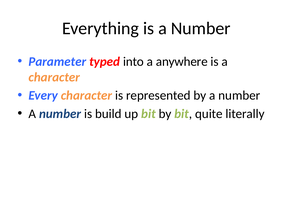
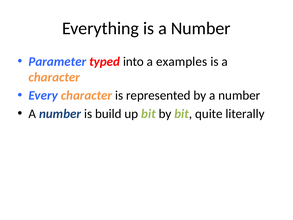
anywhere: anywhere -> examples (182, 61)
